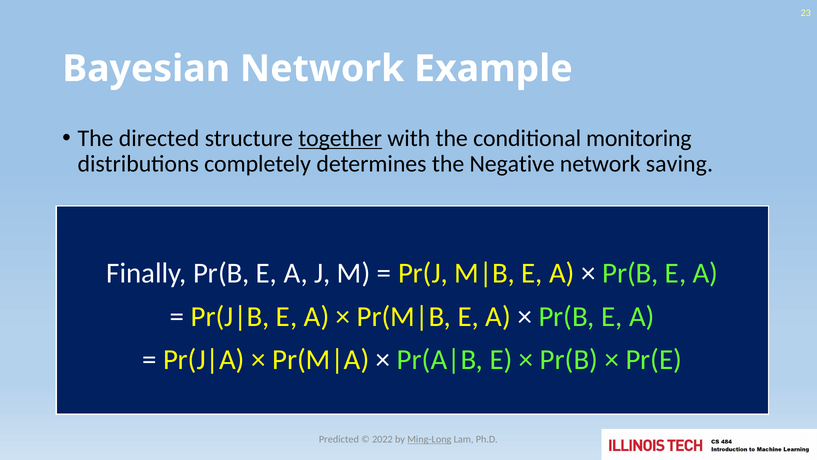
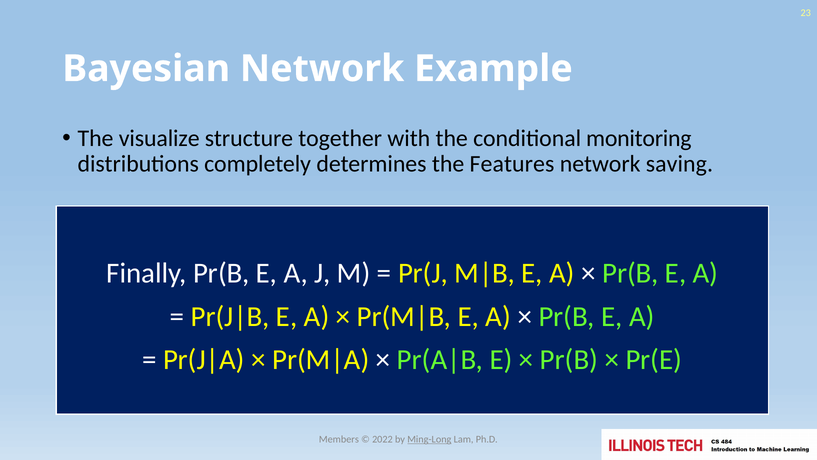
directed: directed -> visualize (159, 138)
together underline: present -> none (340, 138)
Negative: Negative -> Features (512, 164)
Predicted: Predicted -> Members (339, 439)
